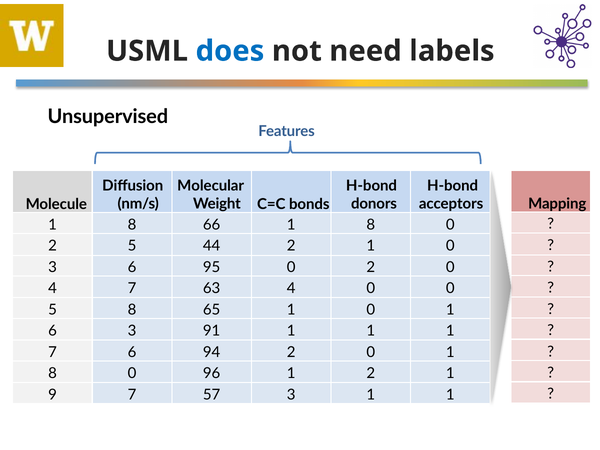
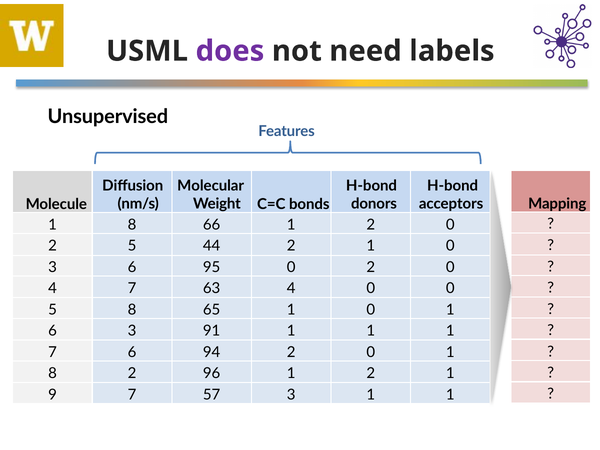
does colour: blue -> purple (230, 51)
66 1 8: 8 -> 2 (371, 225)
0: 0 -> 2 (132, 373)
